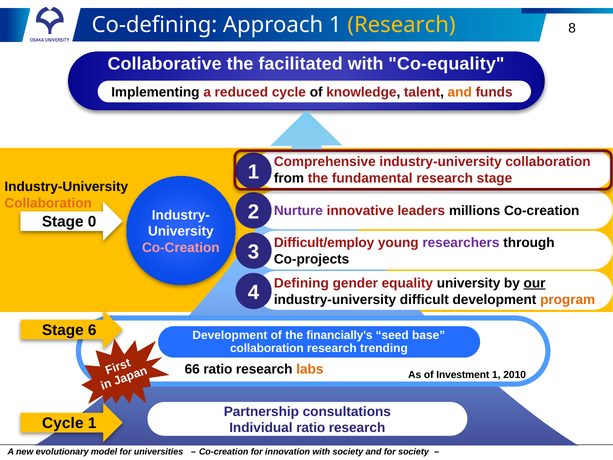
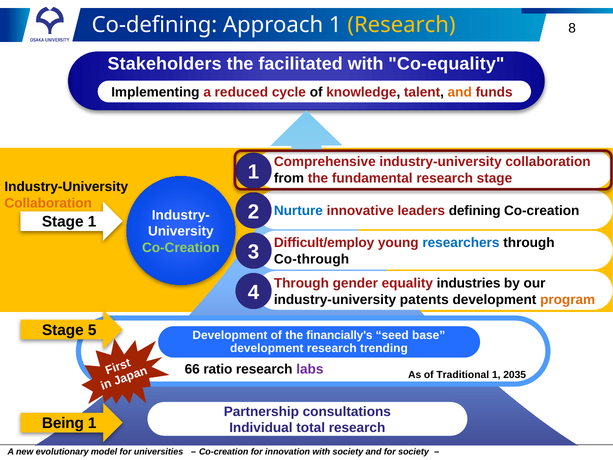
Collaborative: Collaborative -> Stakeholders (165, 64)
Nurture colour: purple -> blue (298, 211)
millions: millions -> defining (475, 211)
0: 0 -> 1 (92, 222)
researchers colour: purple -> blue (461, 243)
Co-Creation colour: pink -> light green (181, 248)
Co-projects: Co-projects -> Co-through (312, 259)
Defining: Defining -> Through (301, 283)
equality university: university -> industries (469, 283)
our underline: present -> none (535, 283)
difficult: difficult -> patents (424, 299)
6: 6 -> 5 (92, 330)
collaboration: collaboration -> development (267, 348)
labs colour: orange -> purple (310, 369)
Investment: Investment -> Traditional (463, 375)
2010: 2010 -> 2035 (515, 375)
Cycle: Cycle -> Being (63, 423)
Individual ratio: ratio -> total (311, 428)
